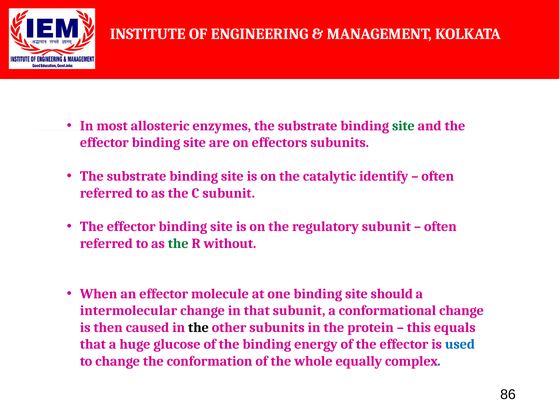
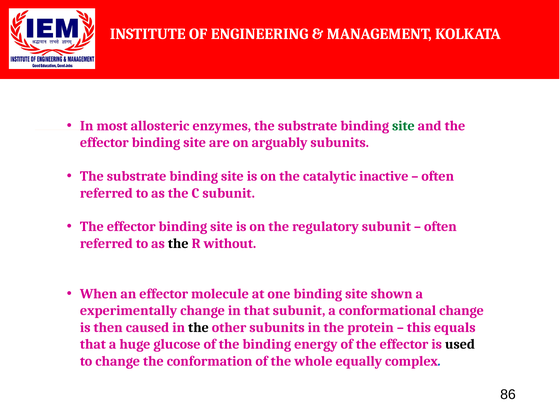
effectors: effectors -> arguably (280, 143)
identify: identify -> inactive (384, 176)
the colour: green -> black (178, 243)
should: should -> shown (392, 294)
intermolecular: intermolecular -> experimentally (129, 311)
used colour: blue -> black (460, 344)
